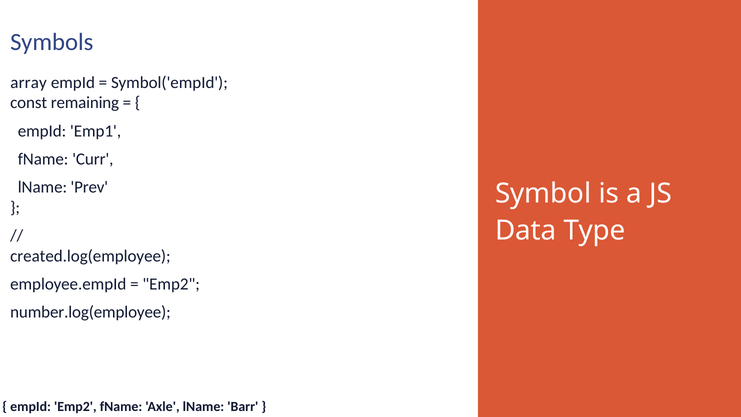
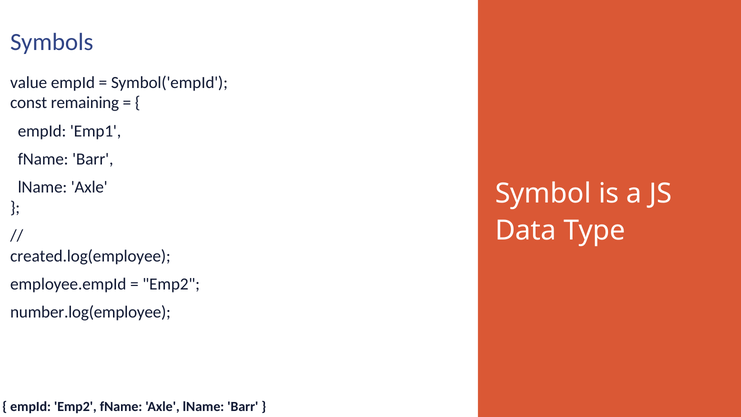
array: array -> value (29, 82)
fName Curr: Curr -> Barr (93, 159)
lName Prev: Prev -> Axle (89, 187)
